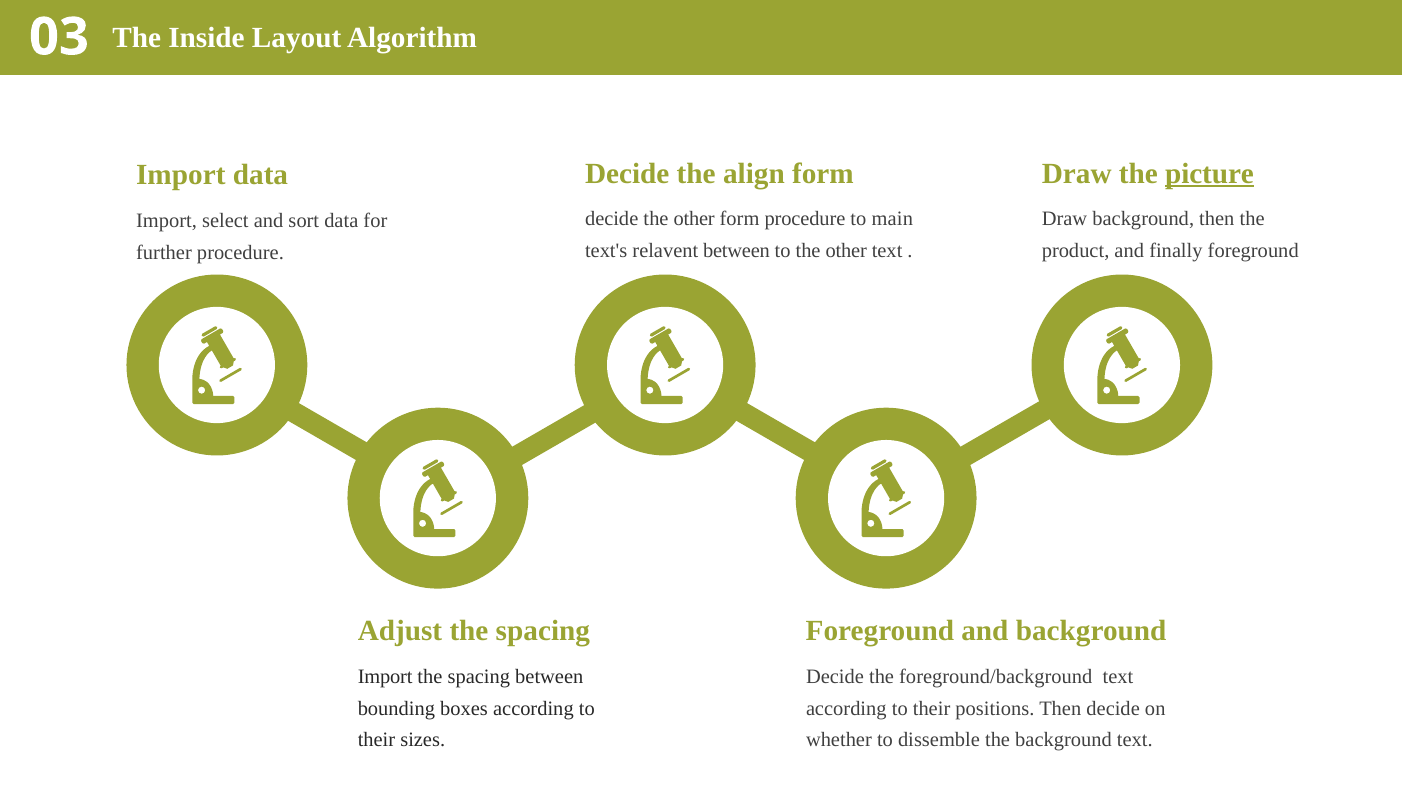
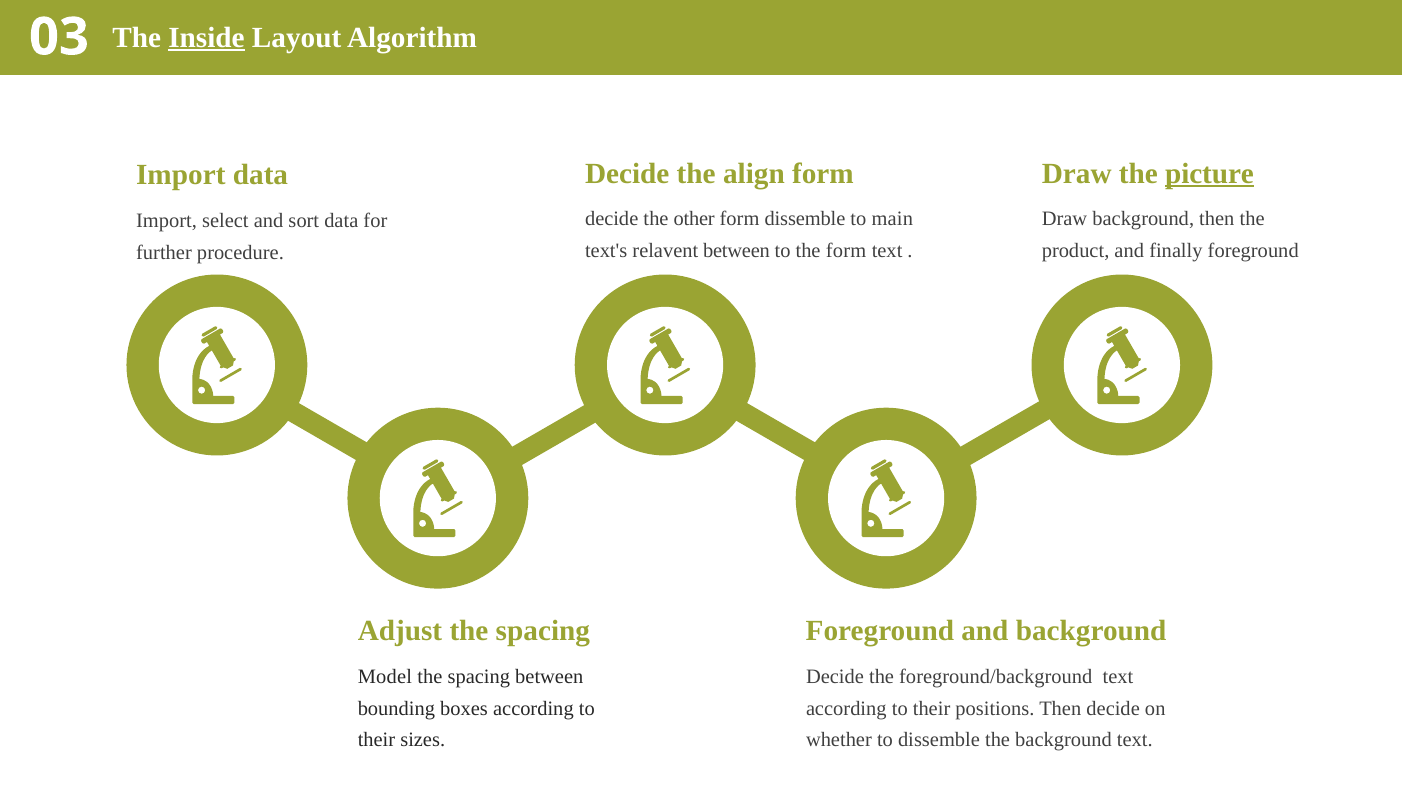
Inside underline: none -> present (206, 37)
form procedure: procedure -> dissemble (805, 219)
to the other: other -> form (846, 251)
Import: Import -> Model (385, 676)
